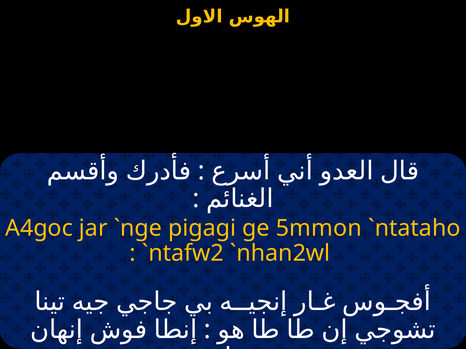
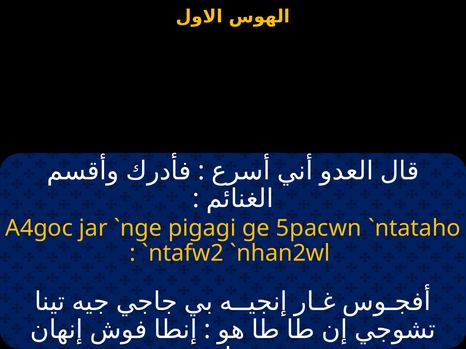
5mmon: 5mmon -> 5pacwn (319, 228)
